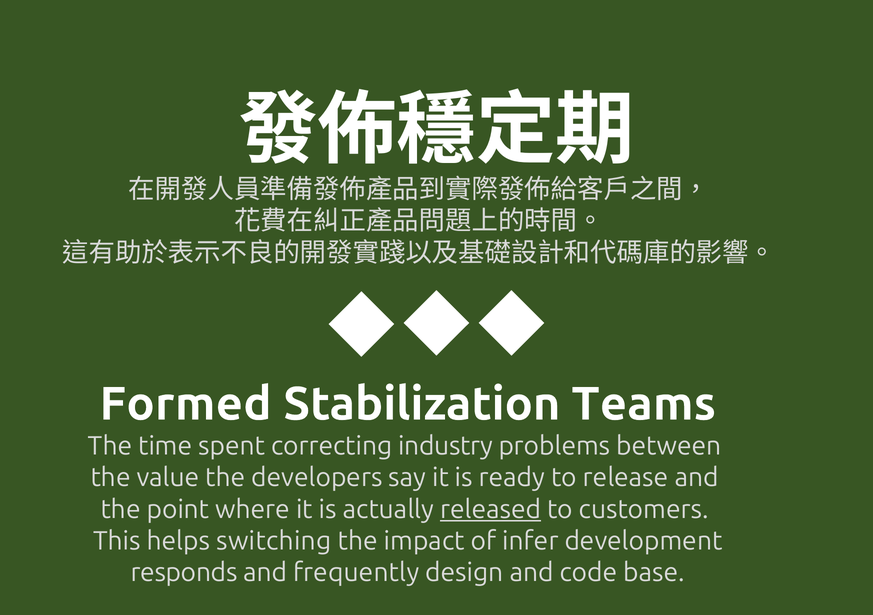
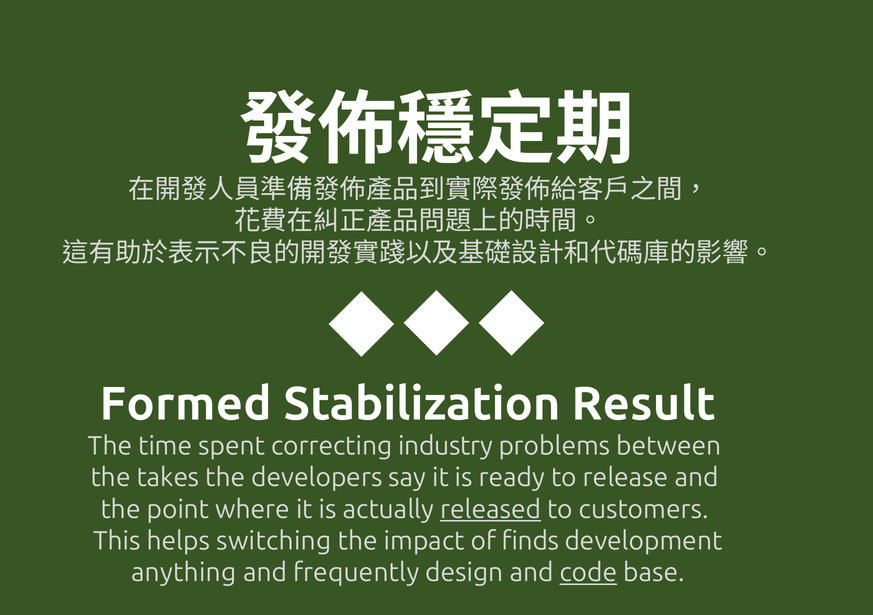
Teams: Teams -> Result (644, 404)
value: value -> takes (168, 478)
infer: infer -> finds (531, 541)
responds: responds -> anything (184, 573)
code underline: none -> present (588, 573)
